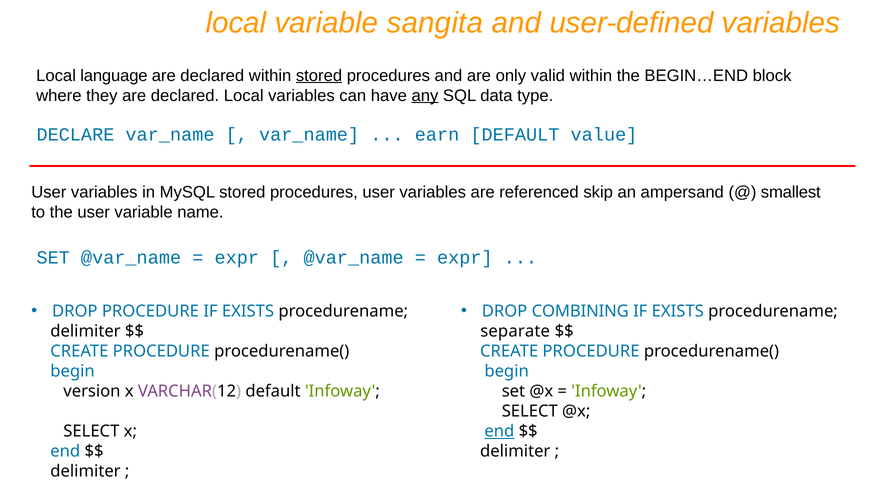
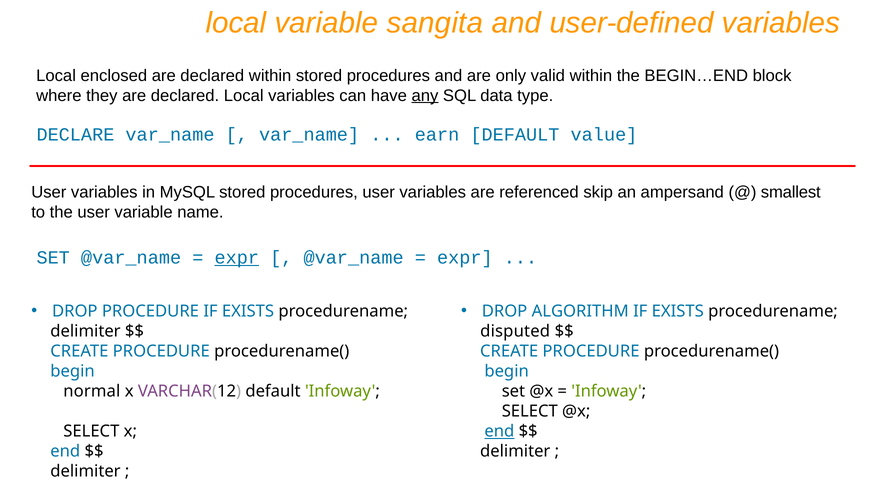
language: language -> enclosed (114, 75)
stored underline: present -> none (319, 75)
expr underline: none -> present (237, 257)
COMBINING: COMBINING -> ALGORITHM (580, 311)
separate: separate -> disputed (515, 331)
version: version -> normal (92, 391)
